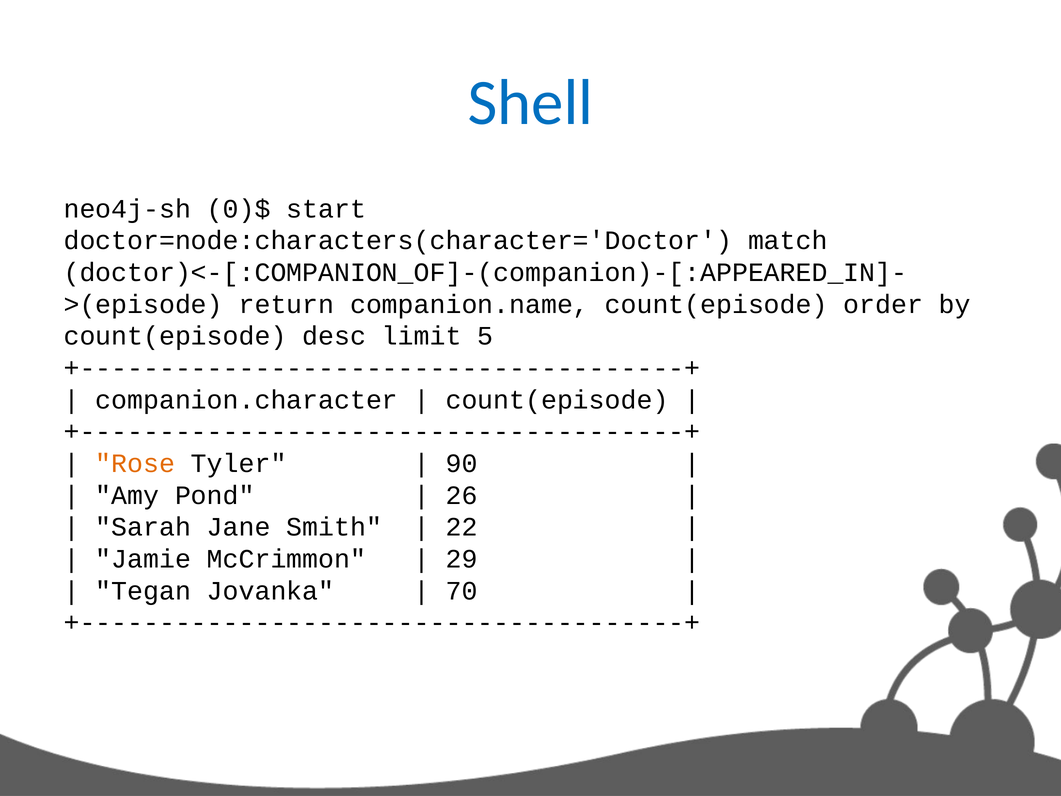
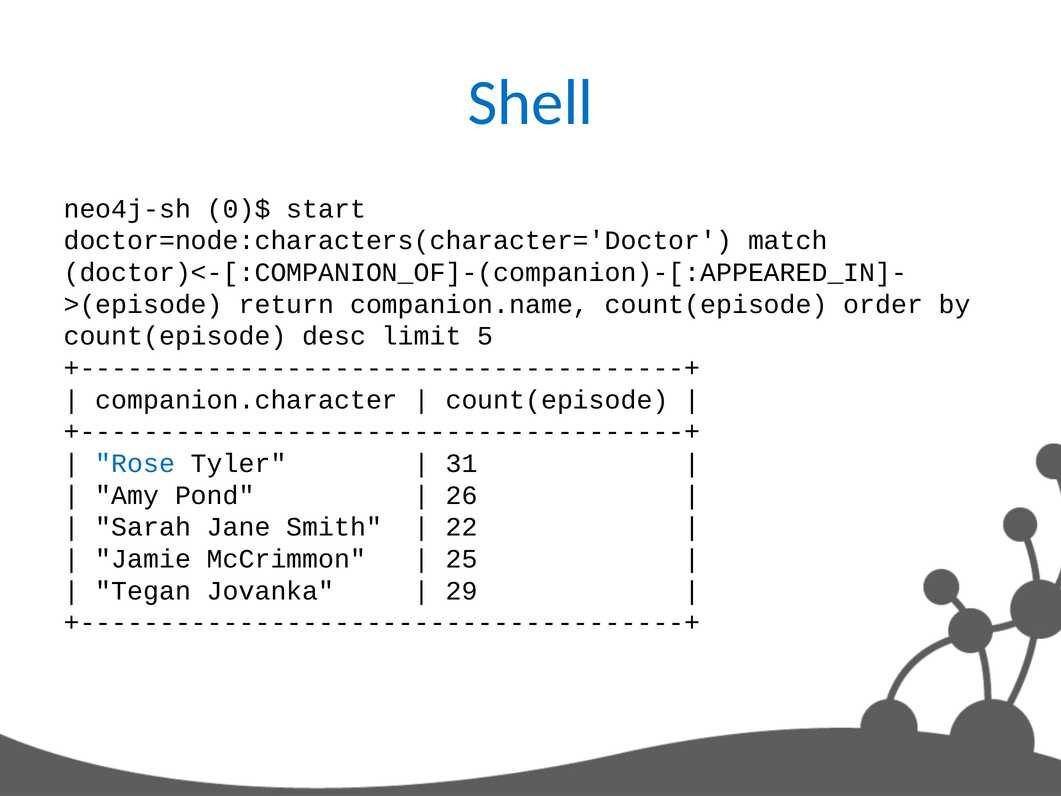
Rose colour: orange -> blue (135, 463)
90: 90 -> 31 (462, 463)
29: 29 -> 25 (462, 559)
70: 70 -> 29 (462, 591)
